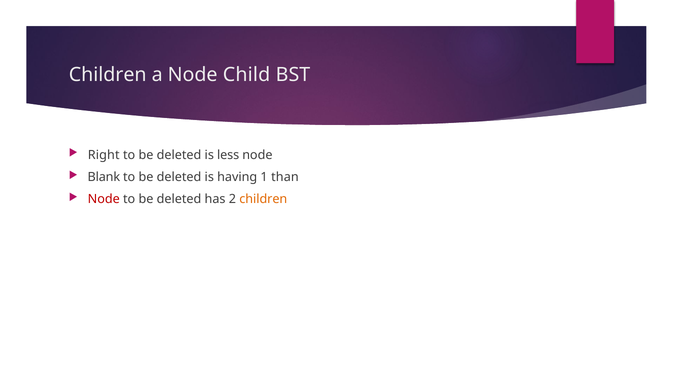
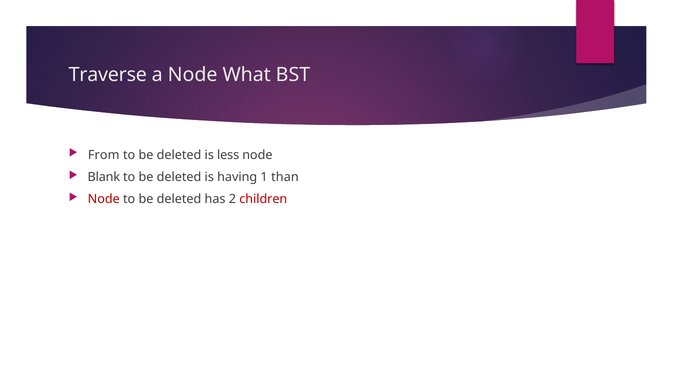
Children: Children -> Traverse (108, 75)
Child: Child -> What (247, 75)
Right: Right -> From (104, 155)
children colour: orange -> red (263, 199)
